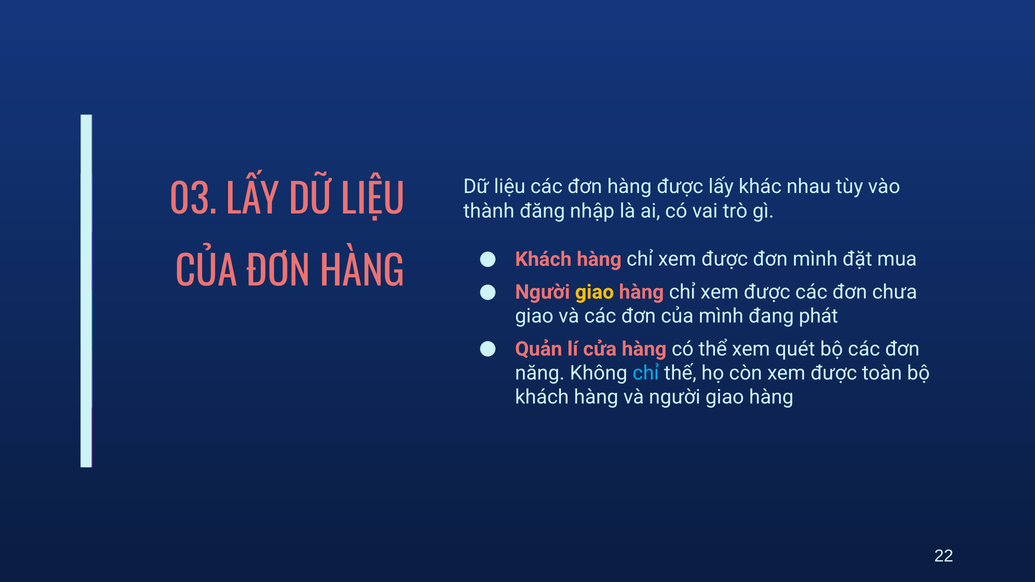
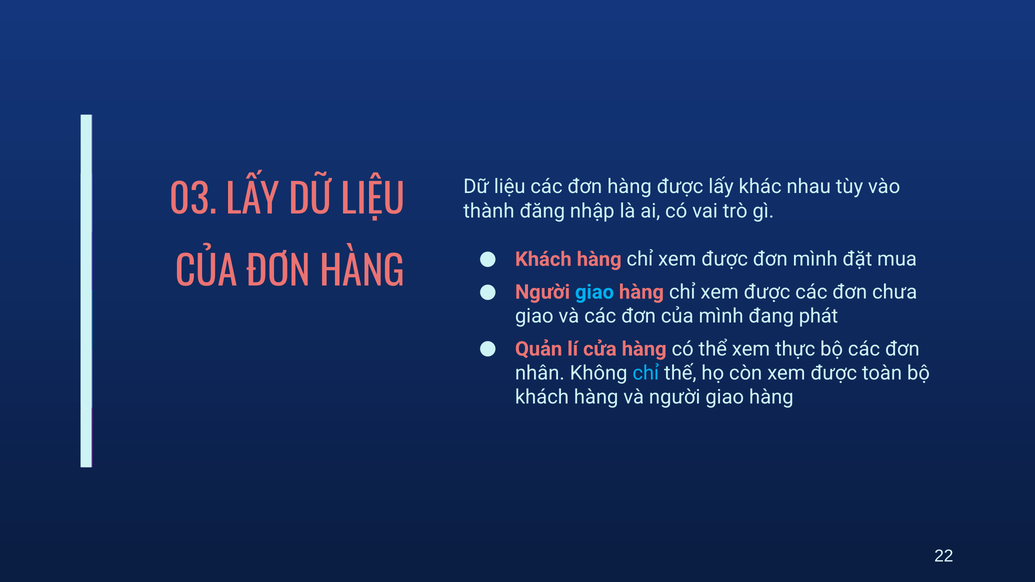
giao colour: yellow -> light blue (594, 292)
quét: quét -> thực (795, 349)
năng: năng -> nhân (540, 373)
